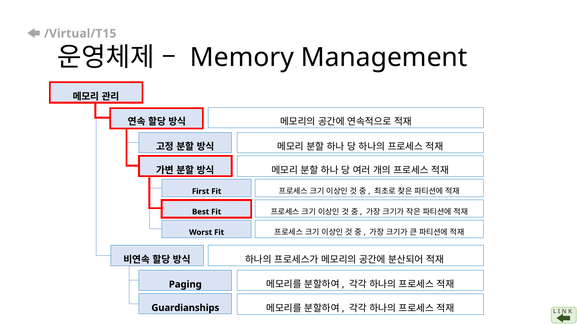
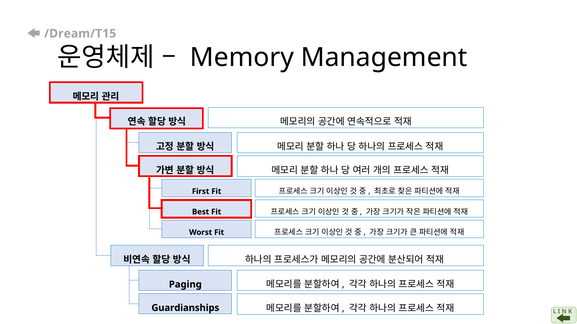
/Virtual/T15: /Virtual/T15 -> /Dream/T15 (80, 34)
